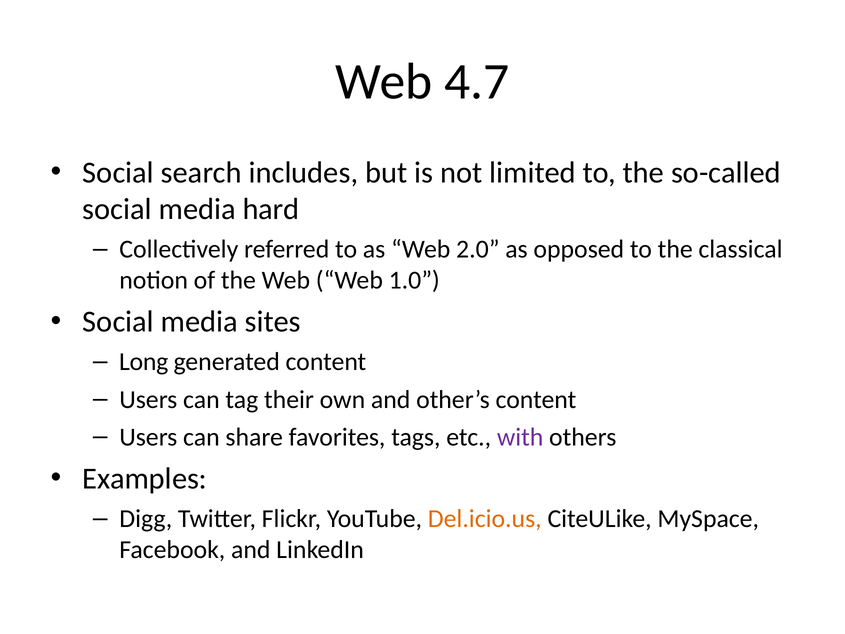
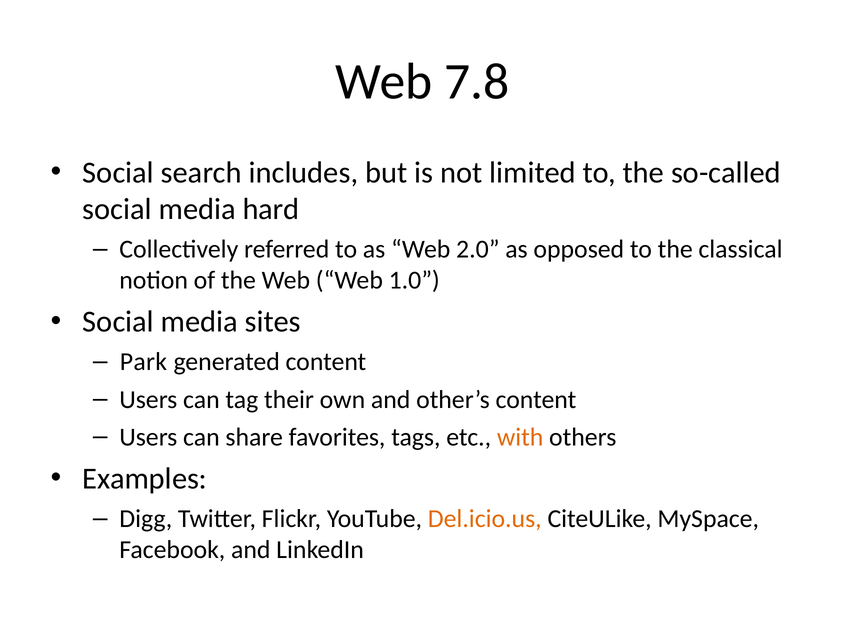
4.7: 4.7 -> 7.8 (477, 82)
Long: Long -> Park (143, 362)
with colour: purple -> orange (520, 437)
